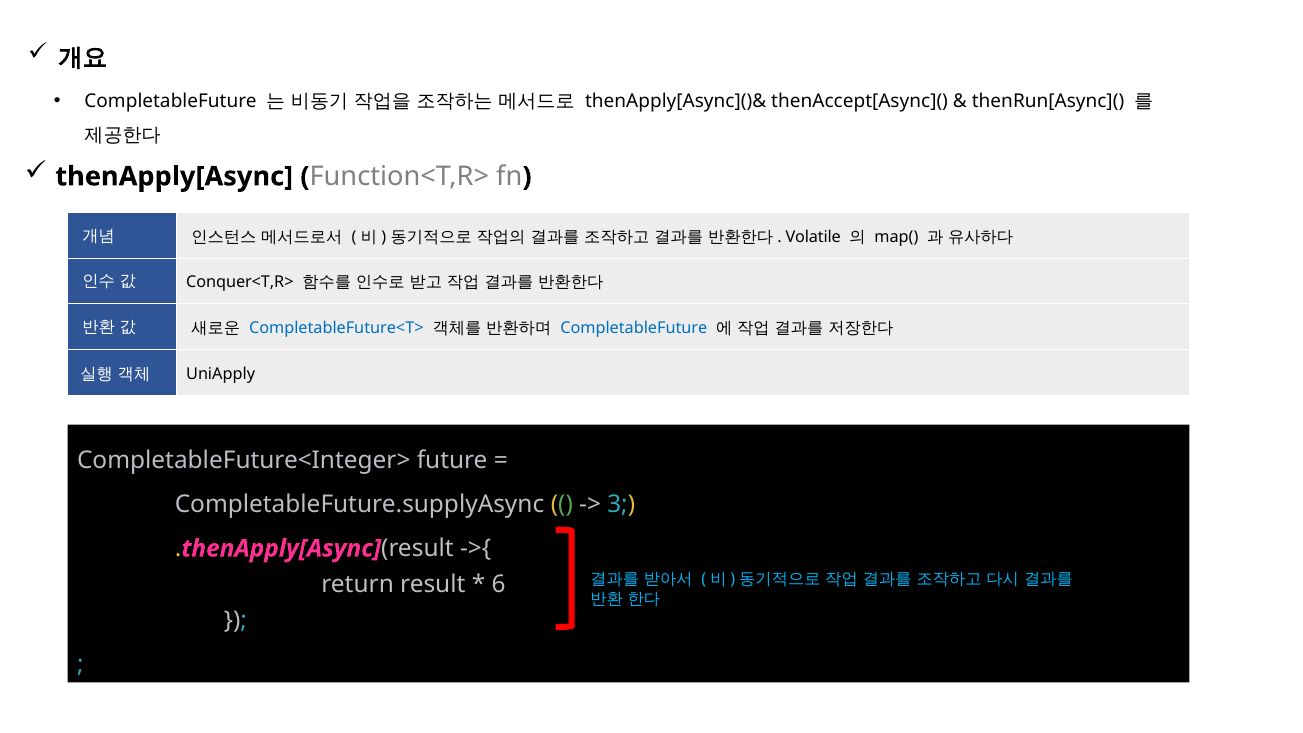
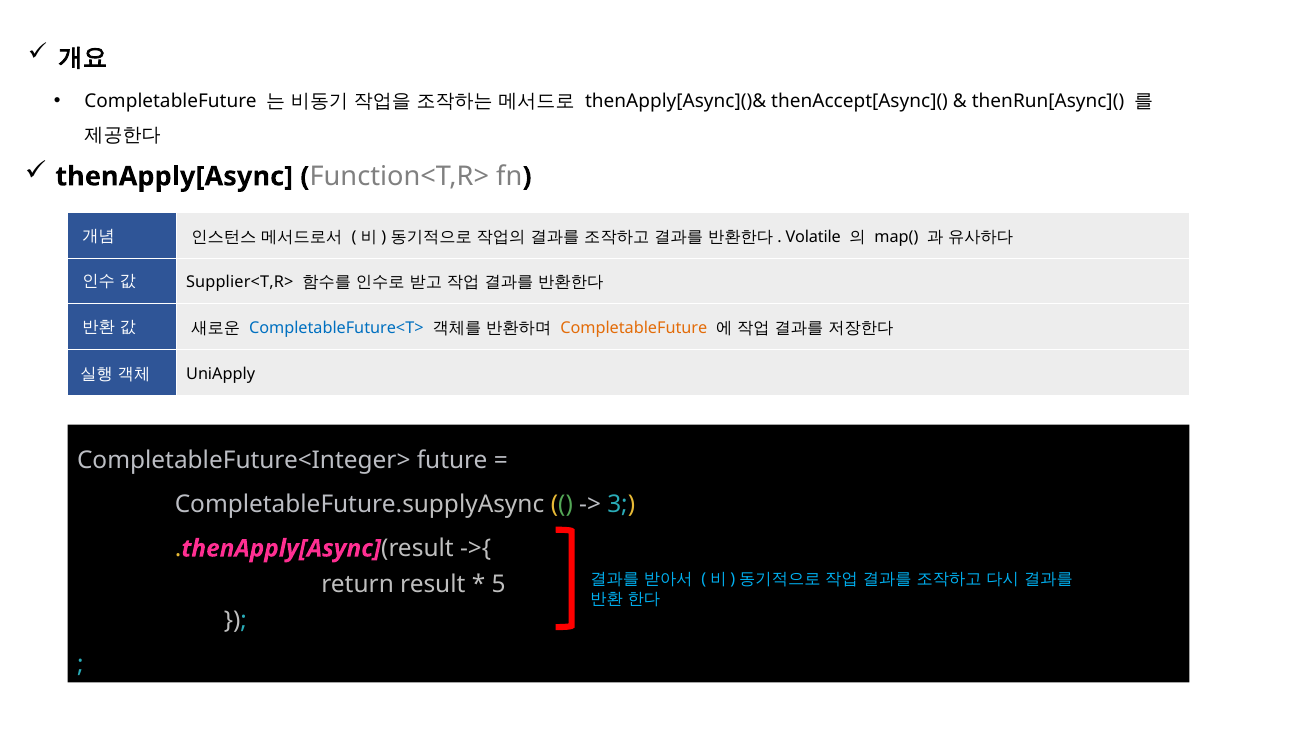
Conquer<T,R>: Conquer<T,R> -> Supplier<T,R> (240, 282)
CompletableFuture colour: blue -> orange (634, 328)
6: 6 -> 5 (499, 585)
